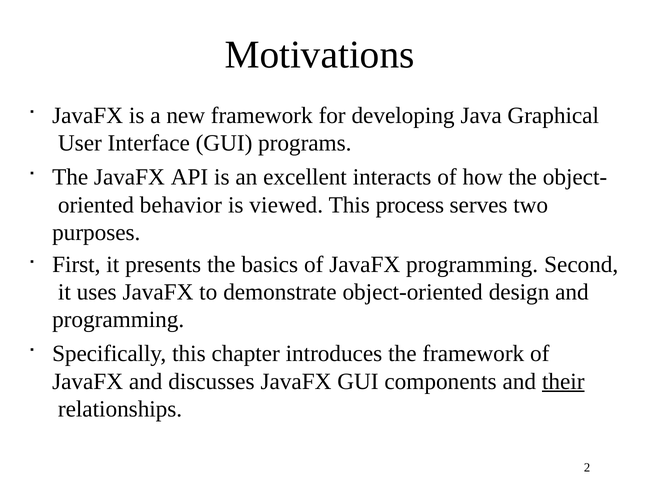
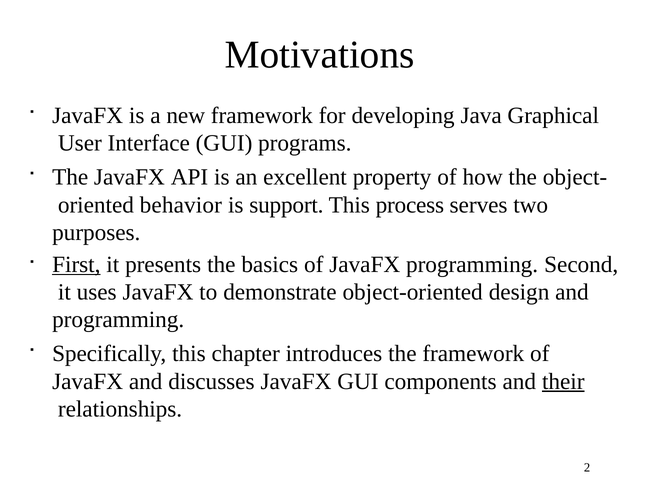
interacts: interacts -> property (392, 177)
viewed: viewed -> support (286, 205)
First underline: none -> present (76, 265)
